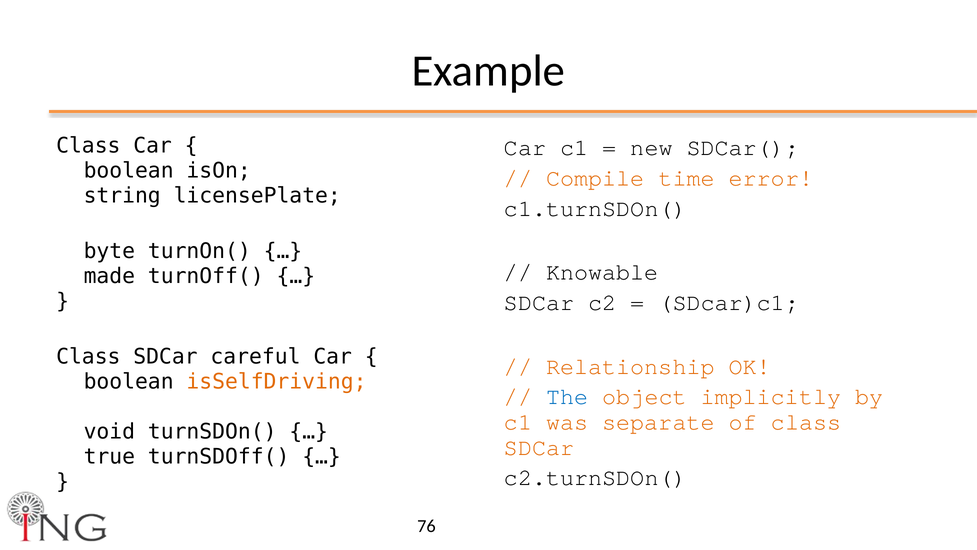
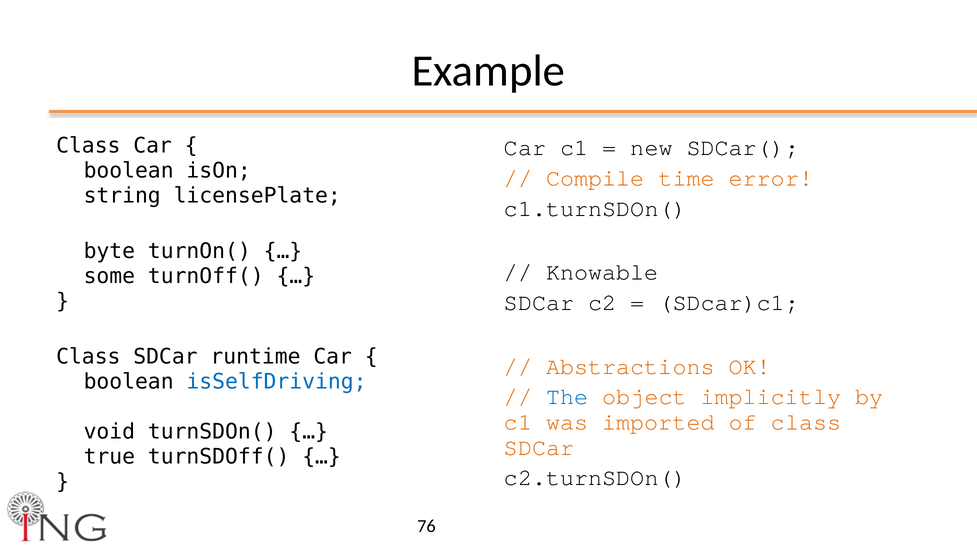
made: made -> some (109, 276)
careful: careful -> runtime (255, 356)
Relationship: Relationship -> Abstractions (630, 366)
isSelfDriving colour: orange -> blue (276, 381)
separate: separate -> imported (658, 422)
